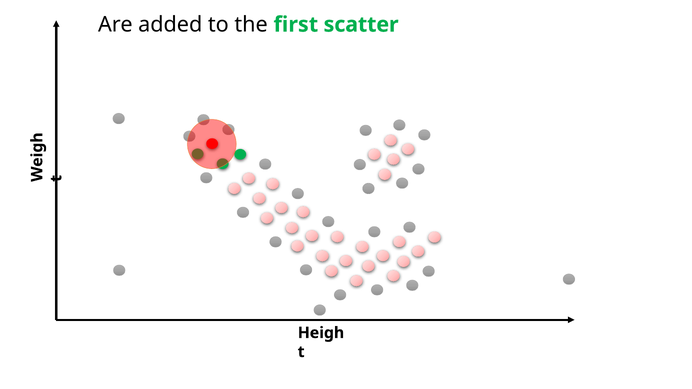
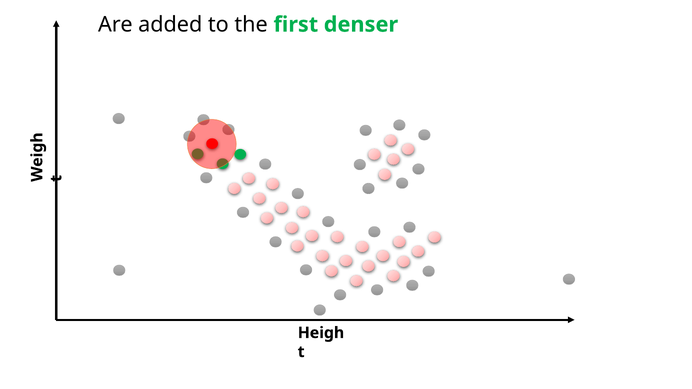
scatter: scatter -> denser (361, 25)
